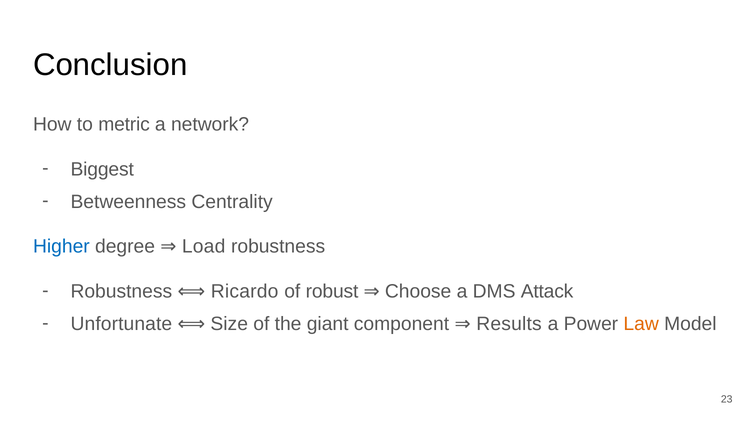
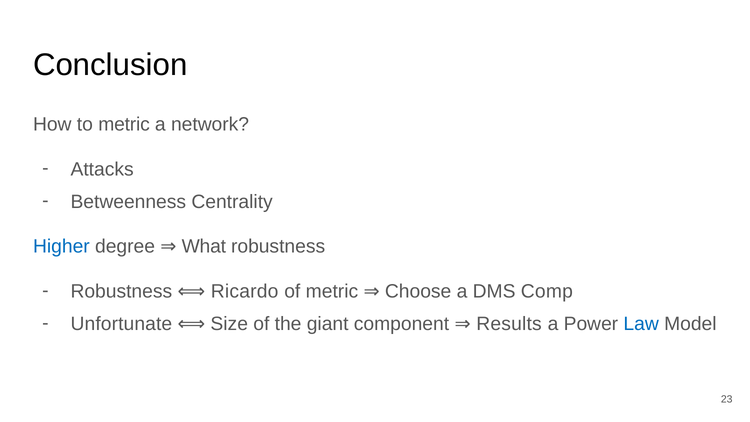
Biggest: Biggest -> Attacks (102, 169)
Load: Load -> What (204, 247)
of robust: robust -> metric (332, 292)
Attack: Attack -> Comp (547, 292)
Law colour: orange -> blue (641, 324)
